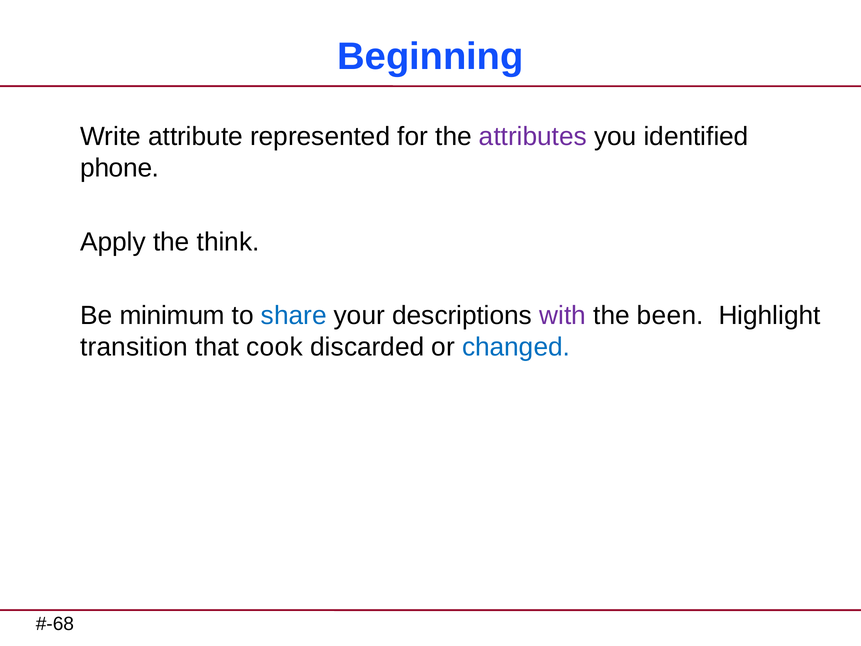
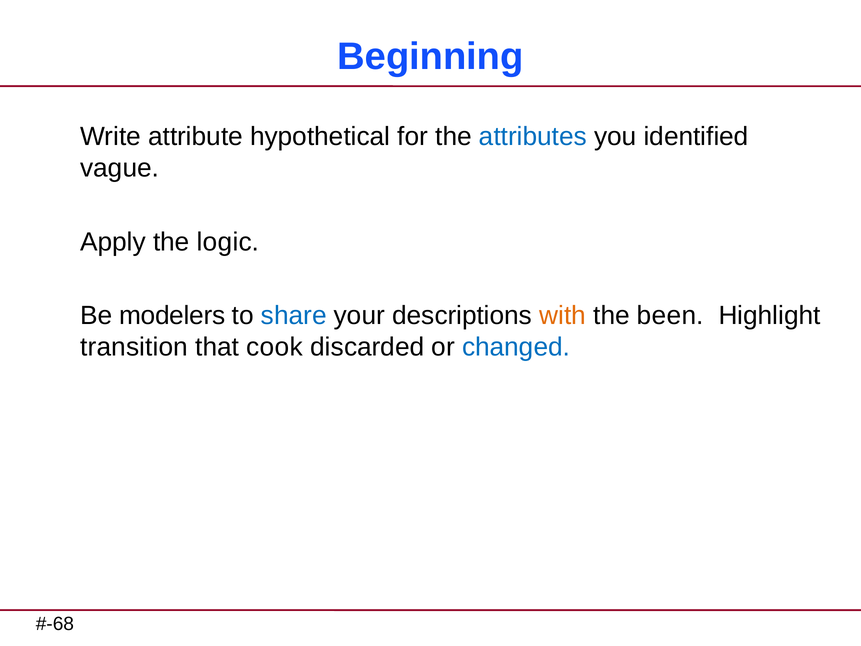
represented: represented -> hypothetical (320, 137)
attributes colour: purple -> blue (533, 137)
phone: phone -> vague (120, 168)
think: think -> logic (228, 242)
minimum: minimum -> modelers (172, 315)
with colour: purple -> orange (563, 315)
